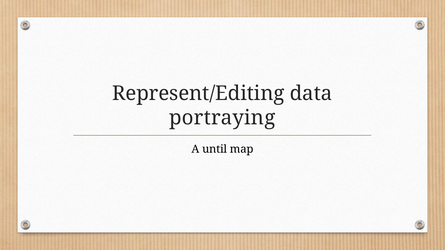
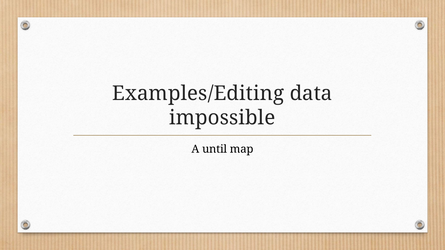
Represent/Editing: Represent/Editing -> Examples/Editing (198, 94)
portraying: portraying -> impossible (222, 118)
